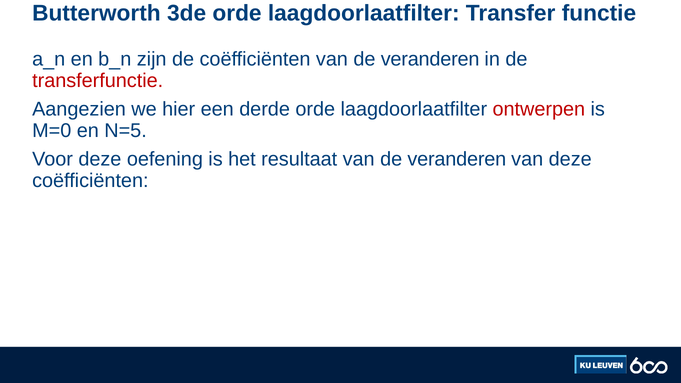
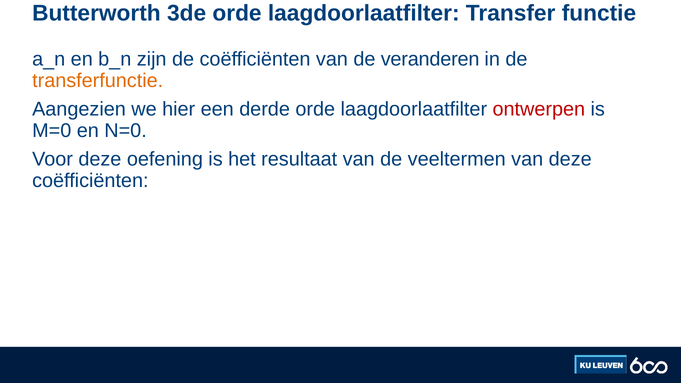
transferfunctie colour: red -> orange (98, 81)
N=5: N=5 -> N=0 (126, 131)
resultaat van de veranderen: veranderen -> veeltermen (457, 159)
